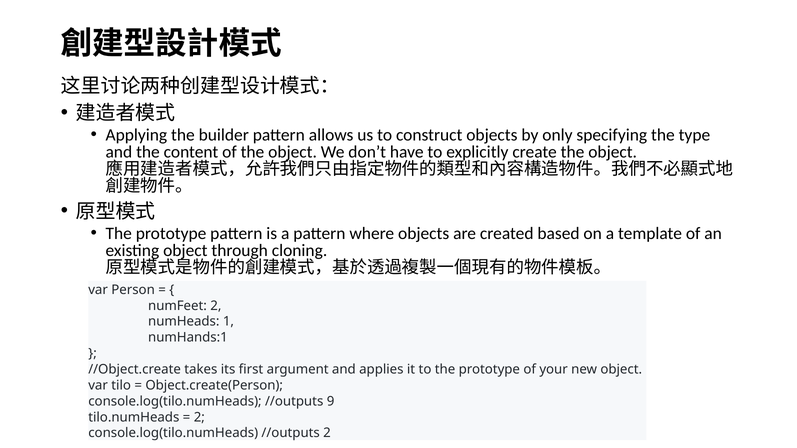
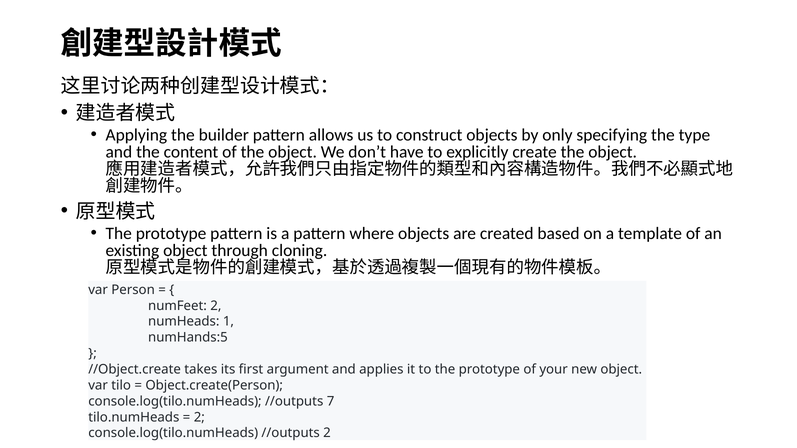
numHands:1: numHands:1 -> numHands:5 (188, 338)
9: 9 -> 7 (331, 401)
